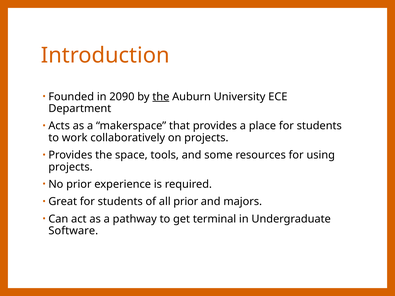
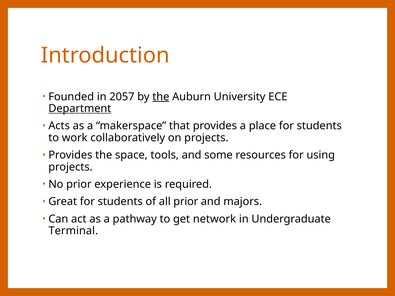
2090: 2090 -> 2057 (122, 97)
Department underline: none -> present (80, 109)
terminal: terminal -> network (214, 219)
Software: Software -> Terminal (73, 231)
